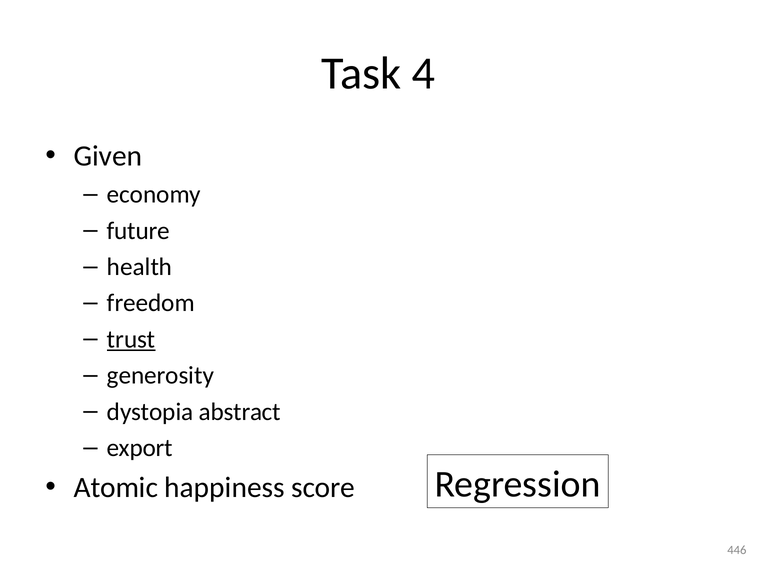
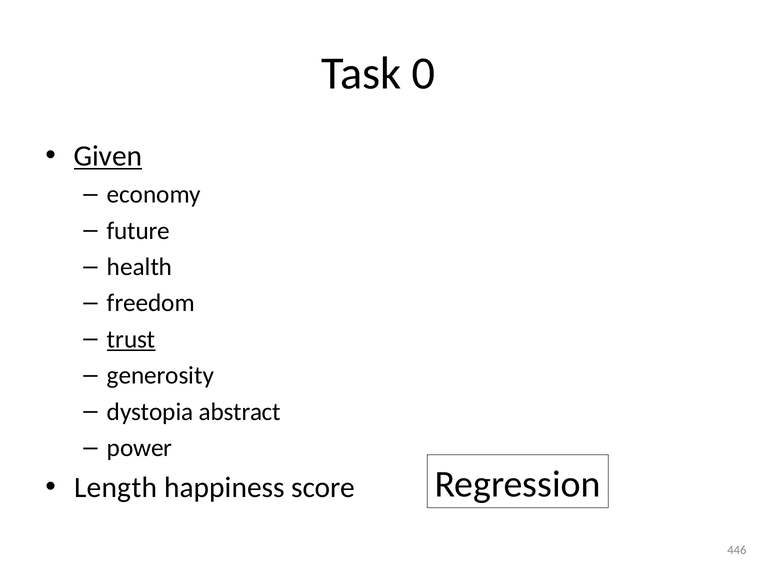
4: 4 -> 0 (424, 73)
Given underline: none -> present (108, 156)
export: export -> power (140, 448)
Atomic: Atomic -> Length (116, 488)
